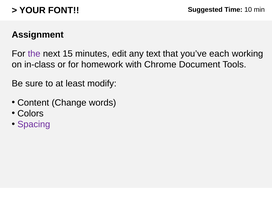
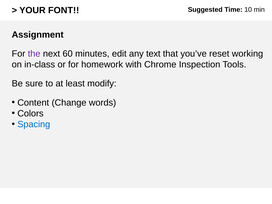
15: 15 -> 60 (68, 54)
each: each -> reset (219, 54)
Document: Document -> Inspection (200, 65)
Spacing colour: purple -> blue (34, 124)
